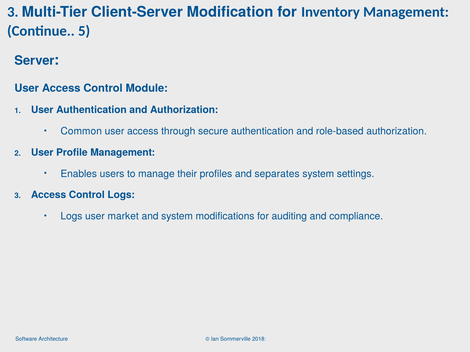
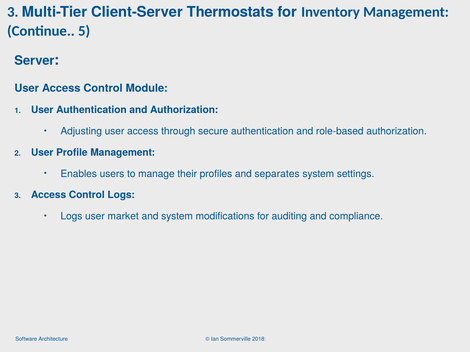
Modification: Modification -> Thermostats (230, 12)
Common: Common -> Adjusting (81, 131)
